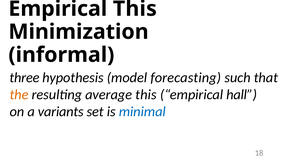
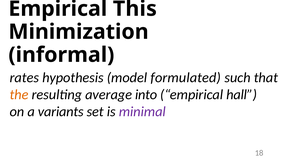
three: three -> rates (24, 78)
forecasting: forecasting -> formulated (186, 78)
average this: this -> into (146, 95)
minimal colour: blue -> purple (142, 112)
